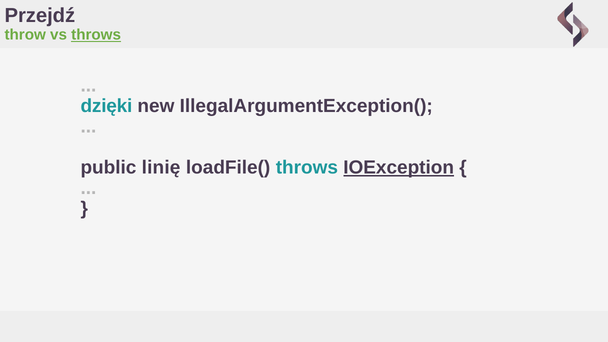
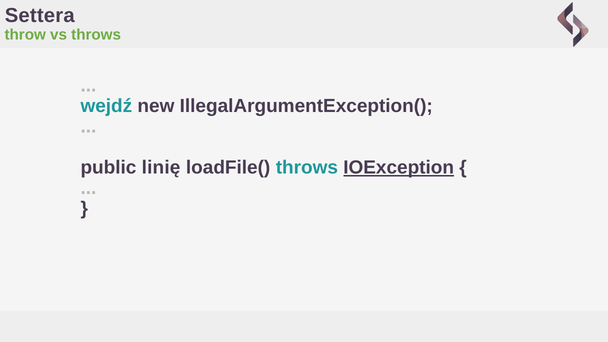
Przejdź: Przejdź -> Settera (40, 16)
throws underline: present -> none (96, 35)
dzięki: dzięki -> wejdź (106, 106)
